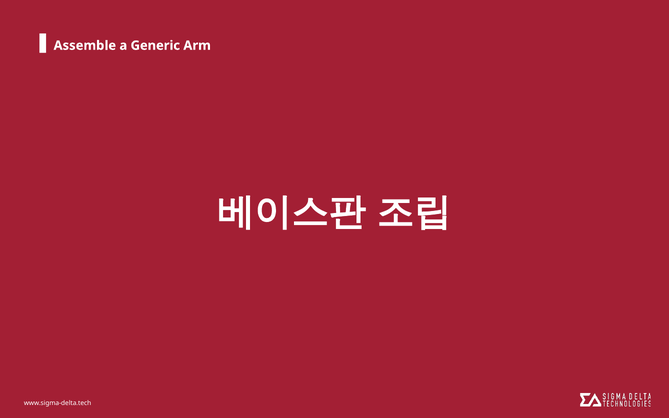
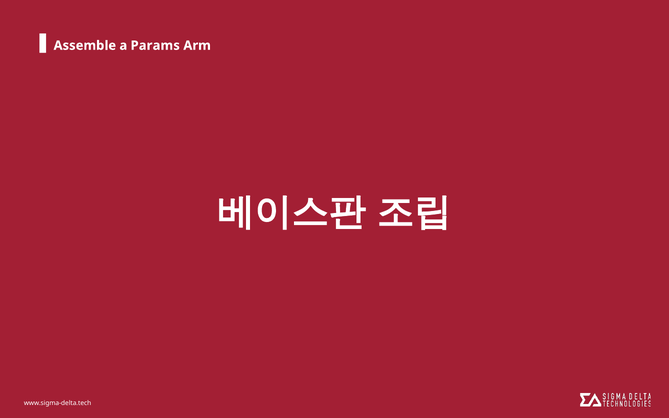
Generic: Generic -> Params (155, 46)
